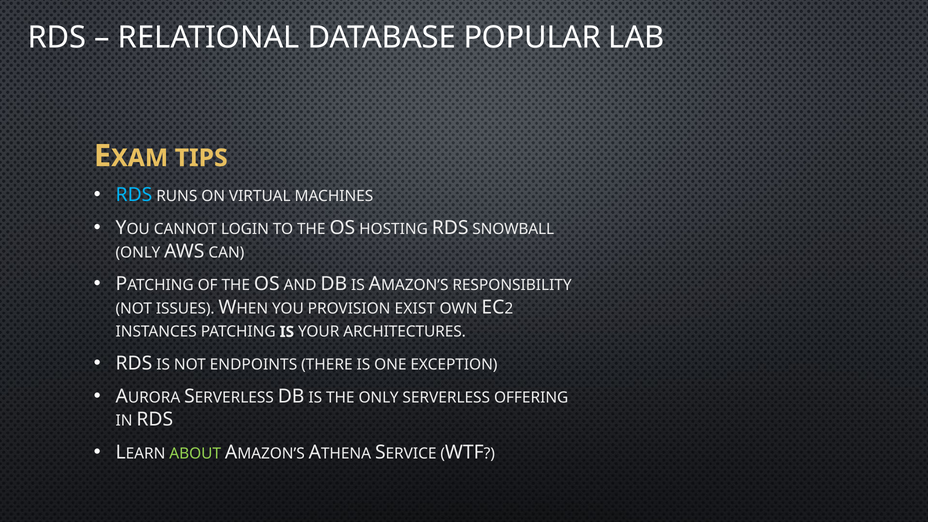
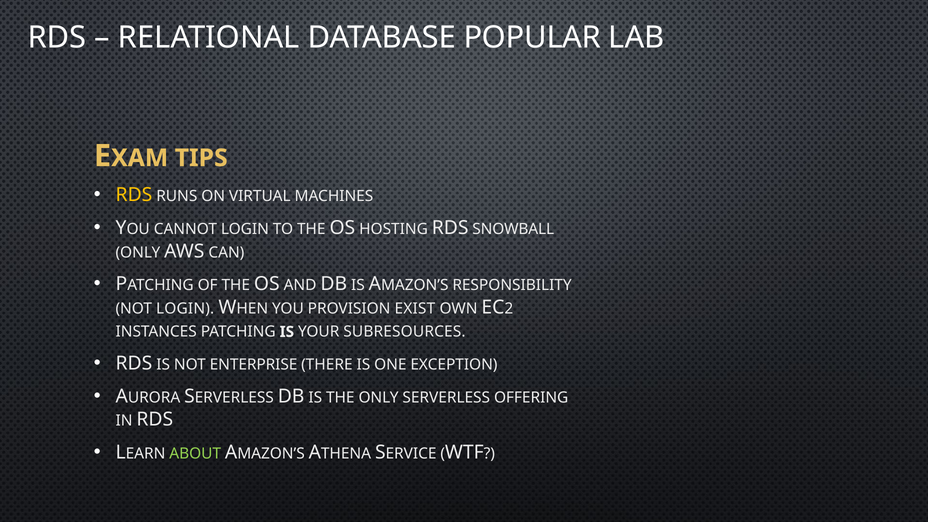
RDS colour: light blue -> yellow (134, 195)
NOT ISSUES: ISSUES -> LOGIN (185, 309)
ARCHITECTURES: ARCHITECTURES -> SUBRESOURCES (404, 332)
ENDPOINTS: ENDPOINTS -> ENTERPRISE (254, 365)
